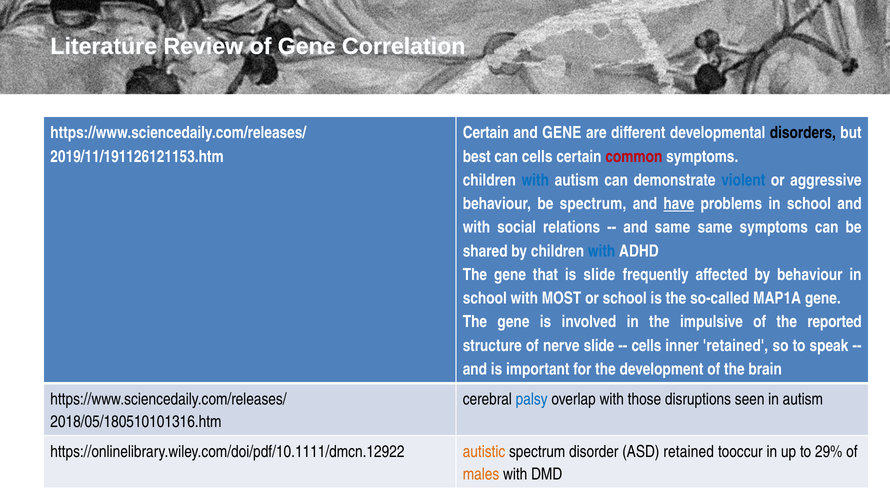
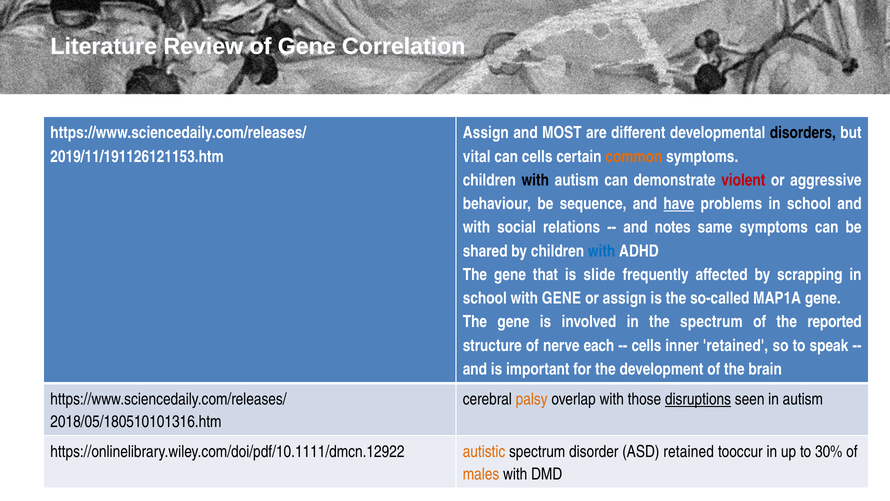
Certain: Certain -> Assign (486, 133)
and GENE: GENE -> MOST (562, 133)
best: best -> vital (477, 156)
common colour: red -> orange (634, 156)
with colour: blue -> black (535, 180)
violent colour: blue -> red (743, 180)
be spectrum: spectrum -> sequence (593, 204)
and same: same -> notes (673, 227)
by behaviour: behaviour -> scrapping (810, 274)
with MOST: MOST -> GENE (562, 298)
or school: school -> assign (625, 298)
the impulsive: impulsive -> spectrum (711, 322)
nerve slide: slide -> each (599, 345)
palsy colour: blue -> orange (532, 399)
disruptions underline: none -> present (698, 399)
29%: 29% -> 30% (829, 451)
